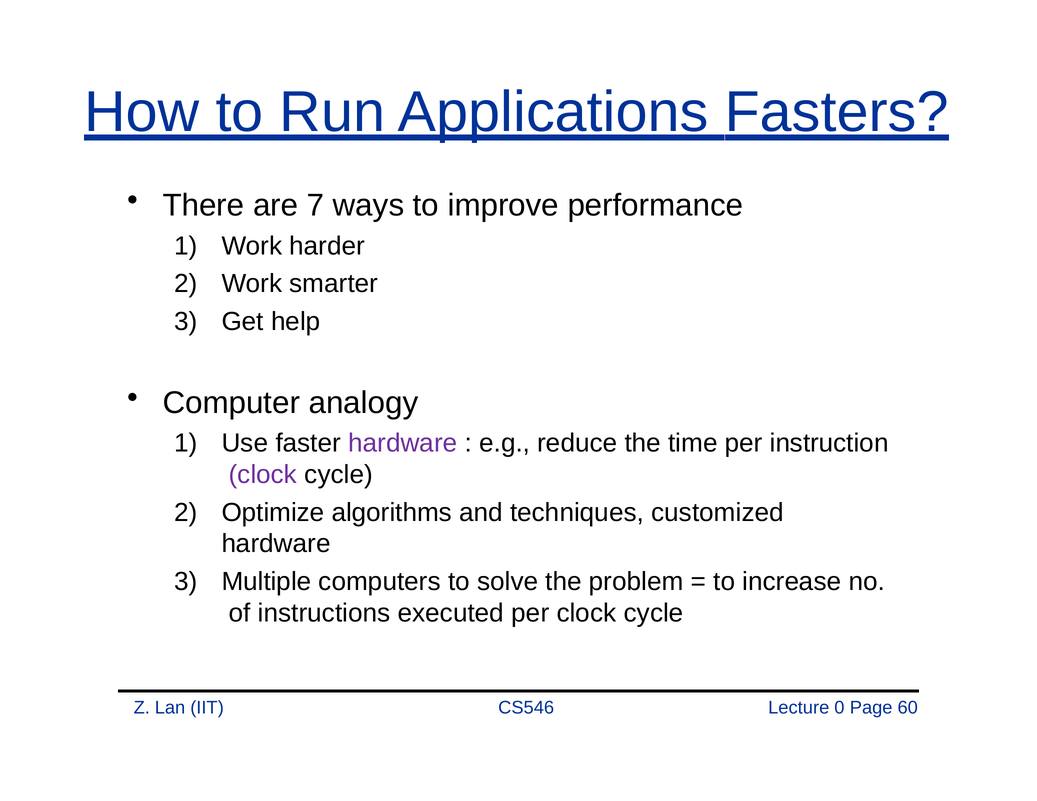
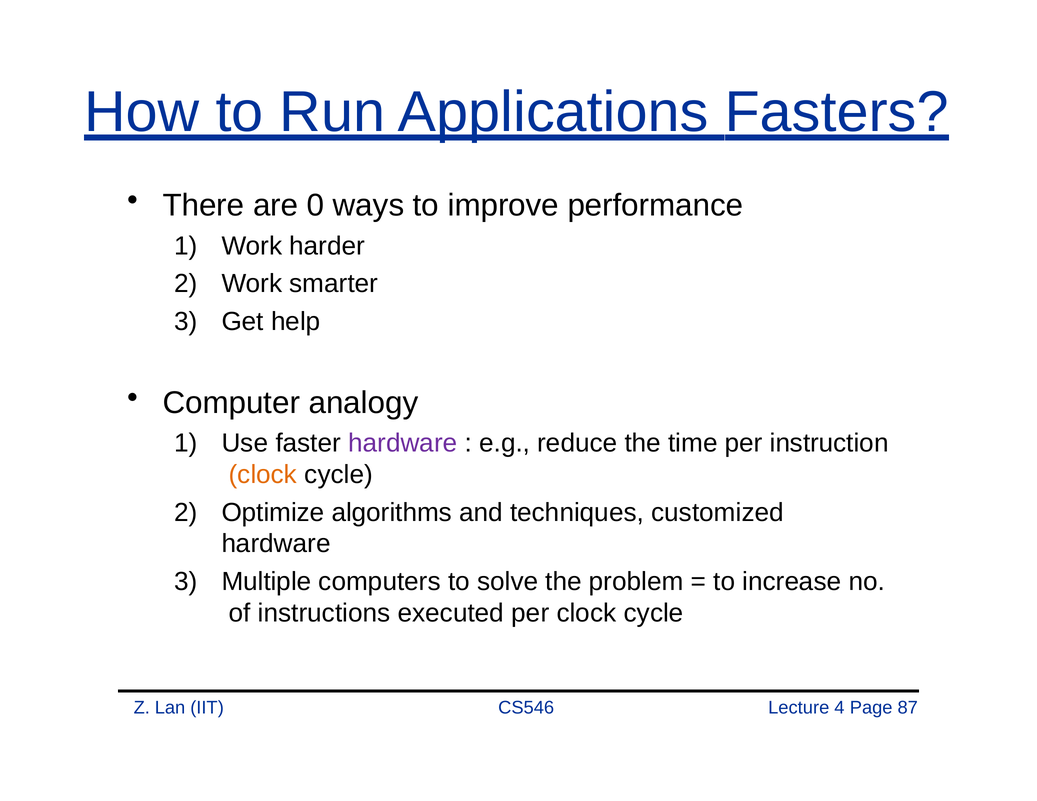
7: 7 -> 0 (315, 206)
clock colour: purple -> orange (263, 475)
0: 0 -> 4 (839, 708)
60: 60 -> 87 (908, 708)
